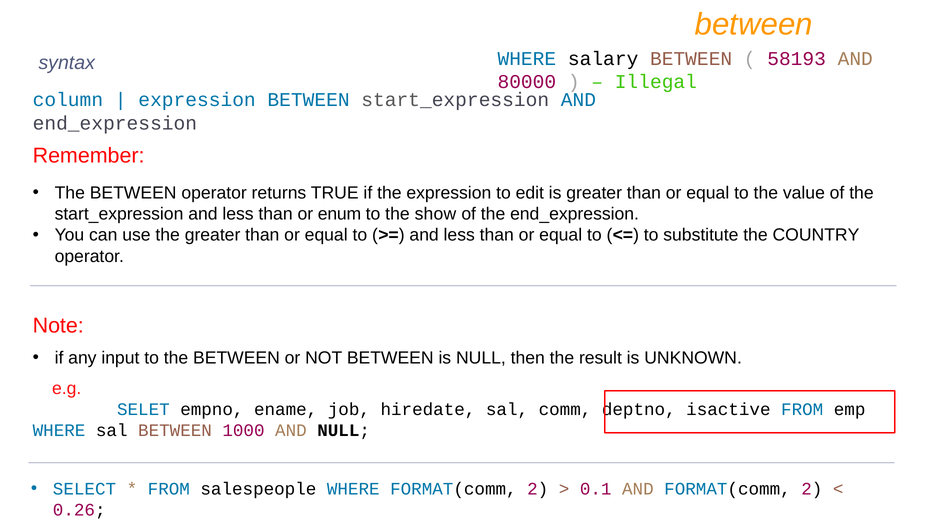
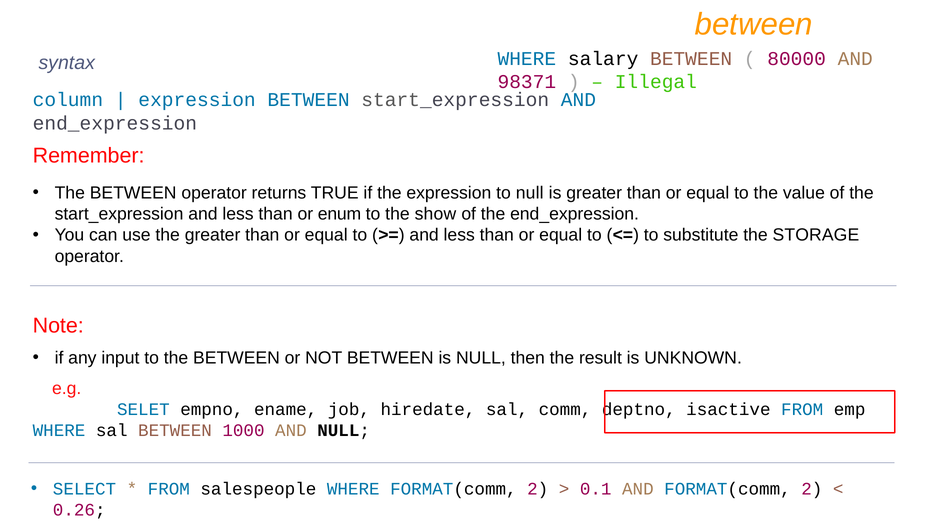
58193: 58193 -> 80000 (797, 59)
80000: 80000 -> 98371 (527, 82)
to edit: edit -> null (530, 193)
COUNTRY: COUNTRY -> STORAGE (816, 235)
